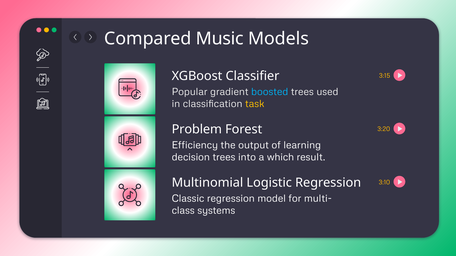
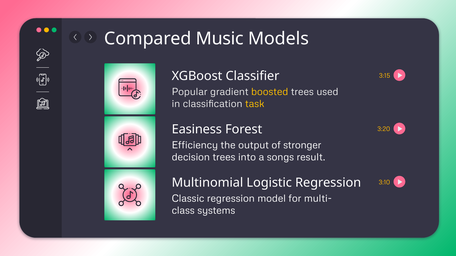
boosted colour: light blue -> yellow (270, 92)
Problem: Problem -> Easiness (197, 130)
learning: learning -> stronger (302, 145)
which: which -> songs (280, 158)
